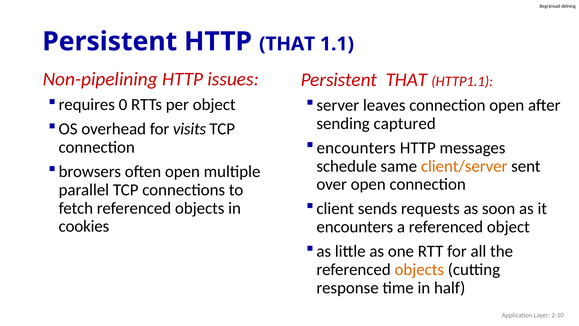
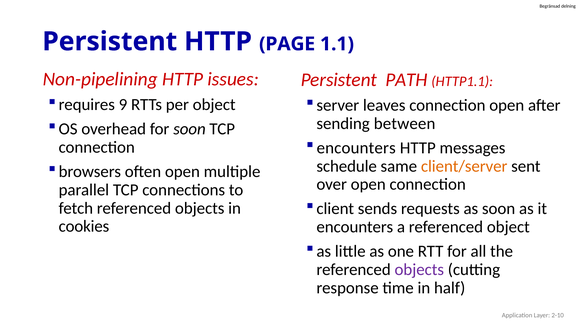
HTTP THAT: THAT -> PAGE (287, 44)
Persistent THAT: THAT -> PATH (406, 80)
0: 0 -> 9 (123, 105)
captured: captured -> between (405, 123)
for visits: visits -> soon (189, 129)
objects colour: orange -> purple (419, 269)
